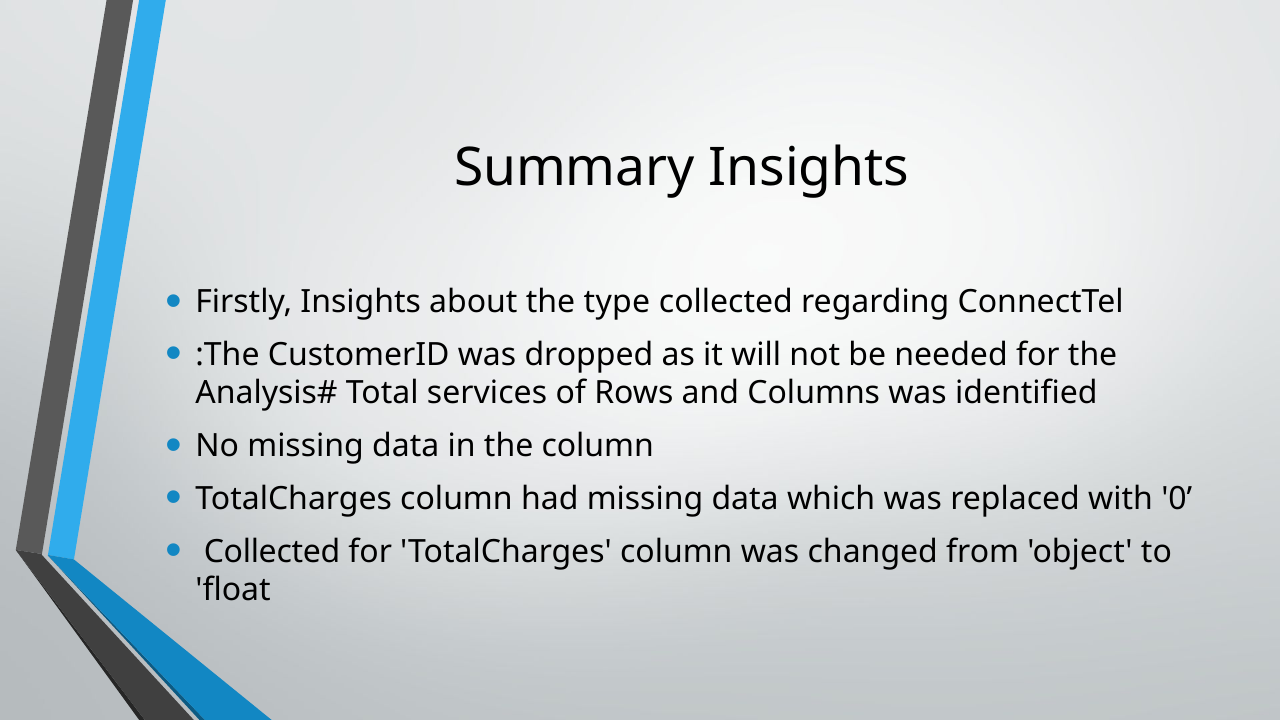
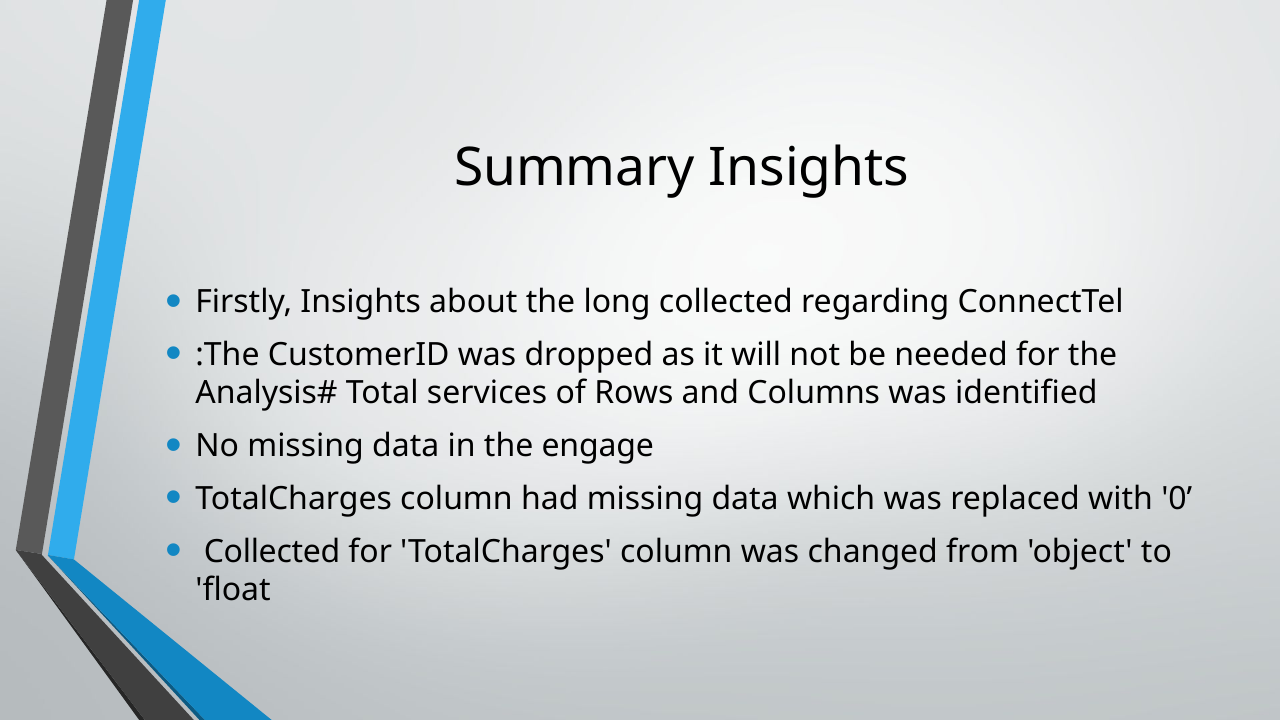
type: type -> long (617, 302)
the column: column -> engage (598, 446)
